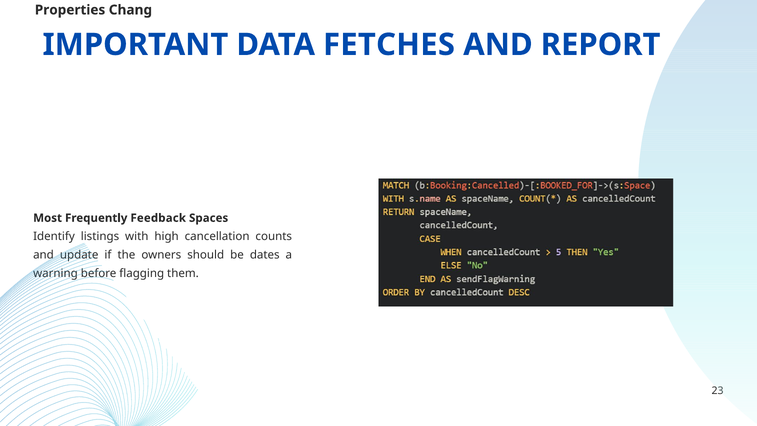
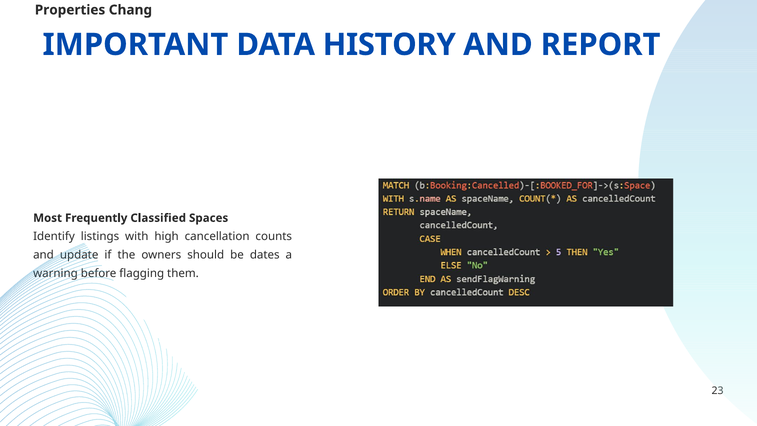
FETCHES: FETCHES -> HISTORY (389, 45)
Feedback: Feedback -> Classified (158, 218)
